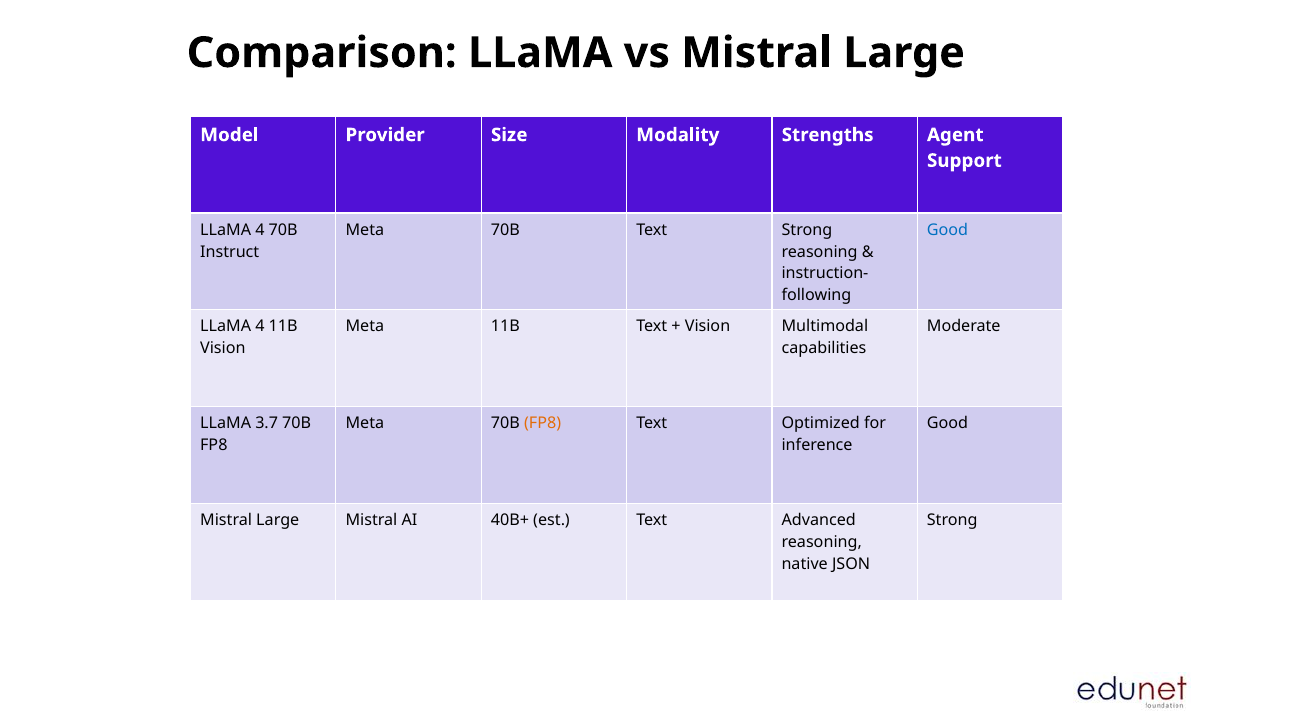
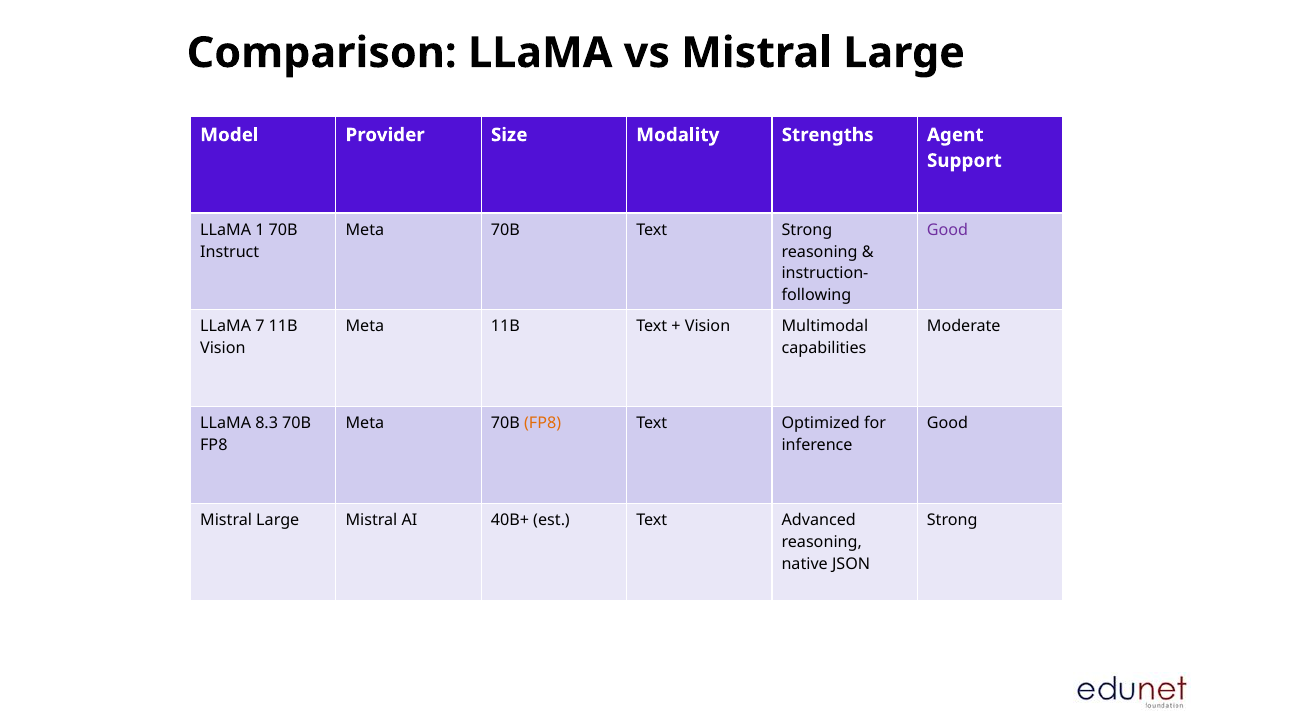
4: 4 -> 1 (260, 230)
Good colour: blue -> purple (948, 230)
4: 4 -> 7 (260, 327)
3.7: 3.7 -> 8.3 (267, 424)
